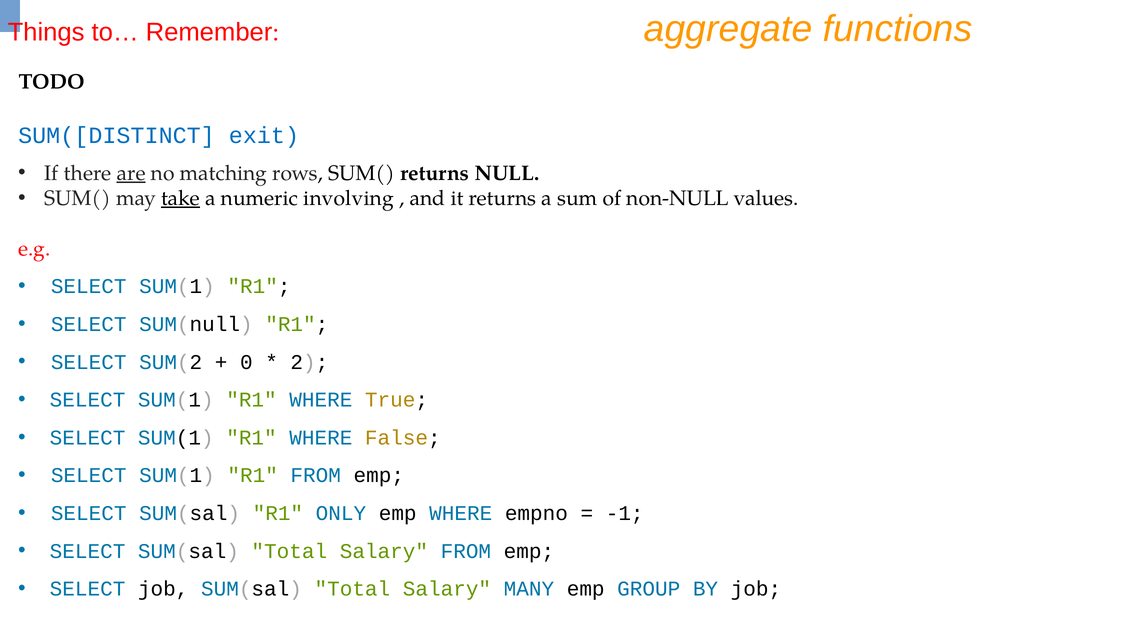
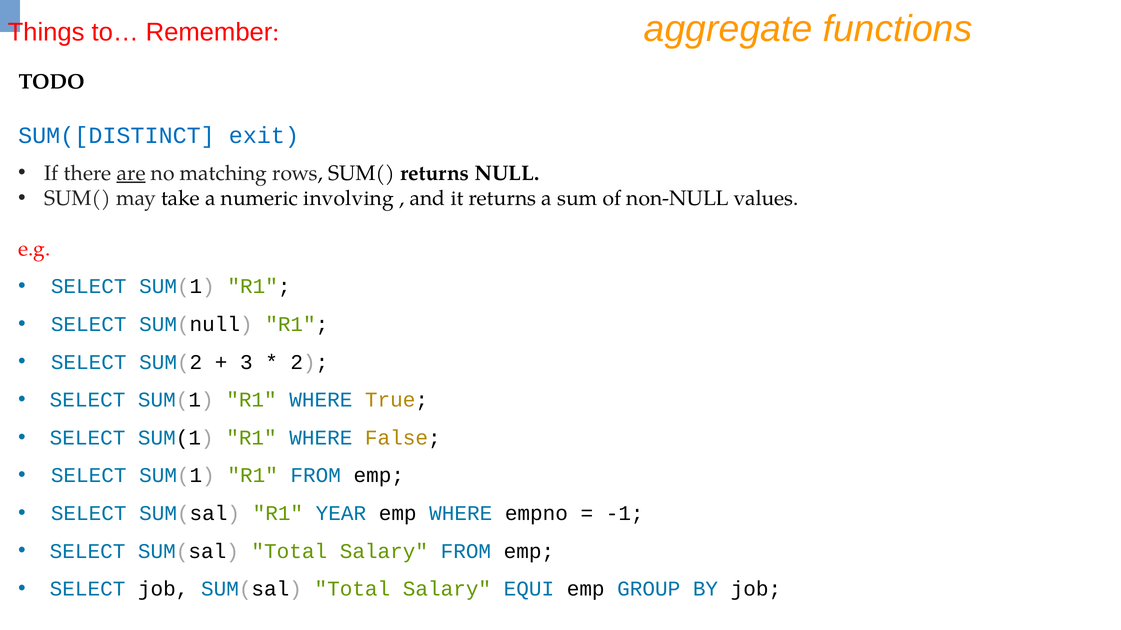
take underline: present -> none (181, 198)
0: 0 -> 3 (246, 362)
ONLY: ONLY -> YEAR (341, 514)
MANY: MANY -> EQUI (529, 589)
